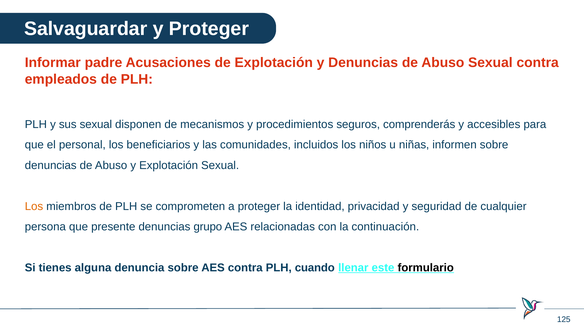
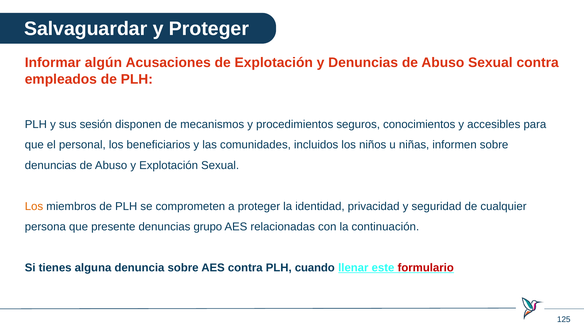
padre: padre -> algún (103, 63)
sus sexual: sexual -> sesión (96, 124)
comprenderás: comprenderás -> conocimientos (419, 124)
formulario colour: black -> red (426, 267)
